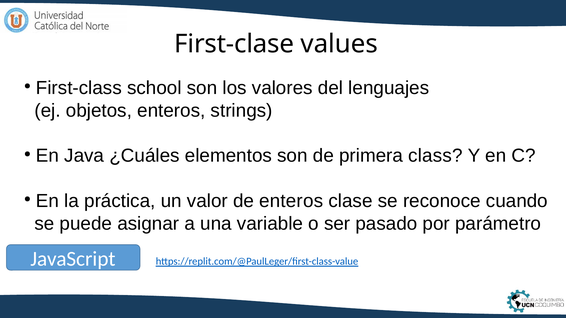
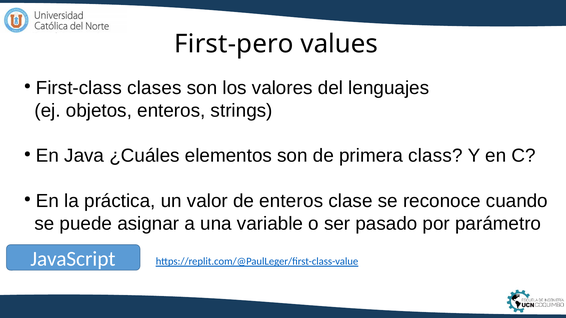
First-clase: First-clase -> First-pero (234, 44)
school: school -> clases (154, 88)
